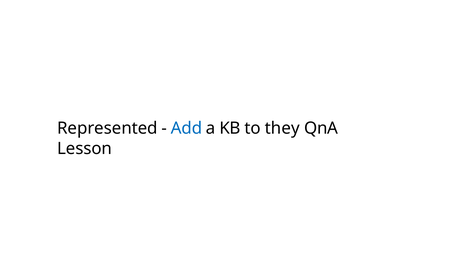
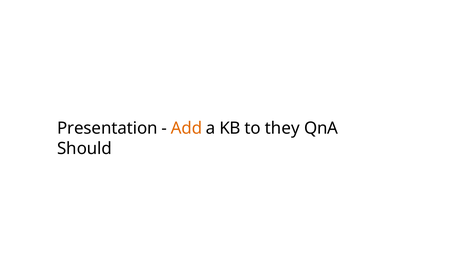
Represented: Represented -> Presentation (107, 128)
Add colour: blue -> orange (187, 128)
Lesson: Lesson -> Should (85, 148)
